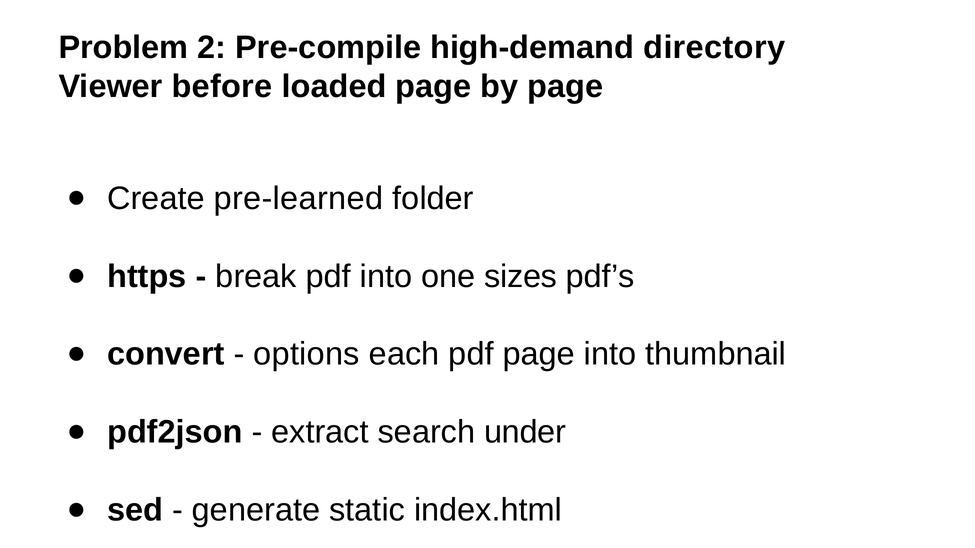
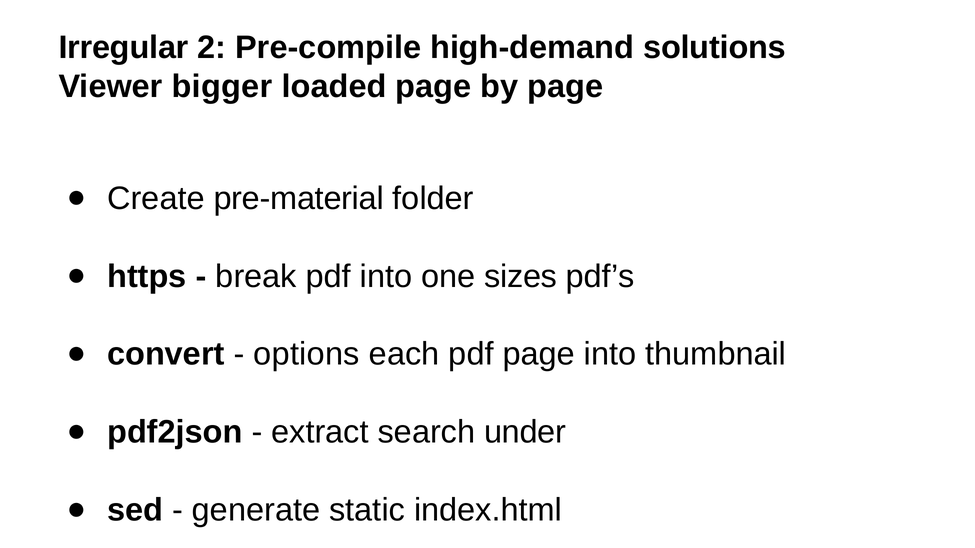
Problem: Problem -> Irregular (124, 47)
directory: directory -> solutions (715, 47)
before: before -> bigger (222, 86)
pre-learned: pre-learned -> pre-material (299, 199)
